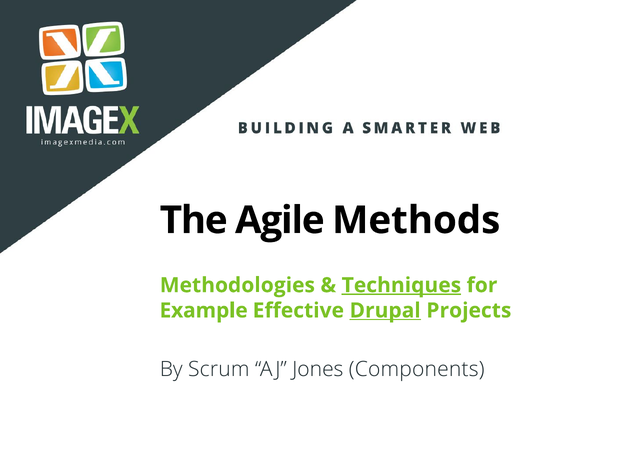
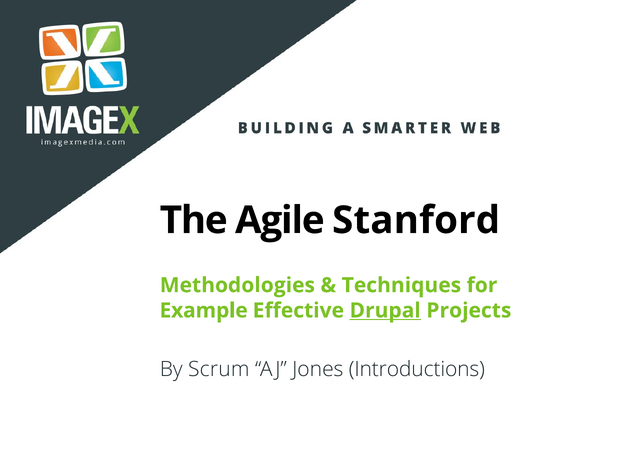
Methods: Methods -> Stanford (416, 220)
Techniques underline: present -> none (401, 285)
Components: Components -> Introductions (417, 370)
